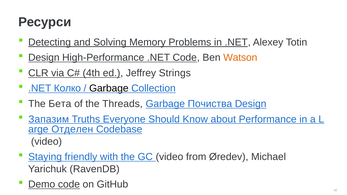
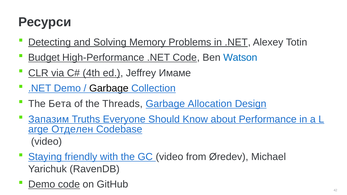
Design: Design -> Budget (44, 58)
Watson colour: orange -> blue (240, 58)
Strings: Strings -> Имаме (175, 73)
.NET Колко: Колко -> Demo (67, 88)
Почиства: Почиства -> Allocation (210, 104)
